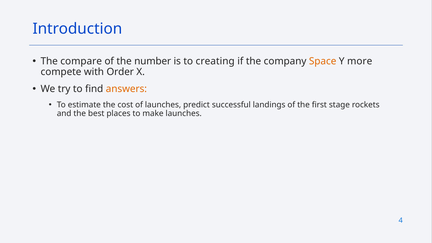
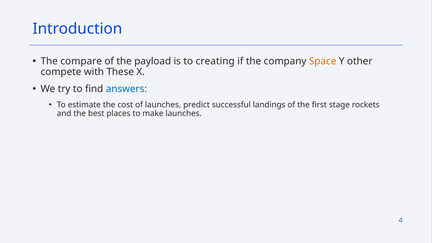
number: number -> payload (153, 61)
more: more -> other (360, 61)
Order: Order -> These (120, 72)
answers colour: orange -> blue (126, 89)
